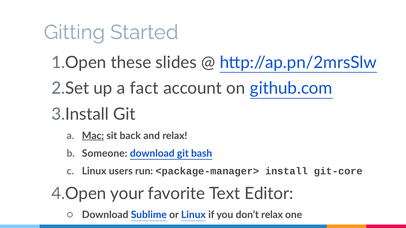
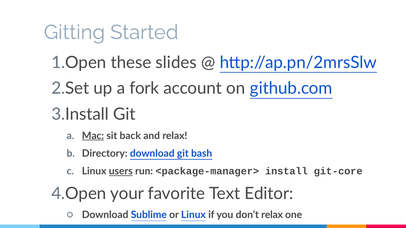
fact: fact -> fork (144, 89)
Someone: Someone -> Directory (105, 154)
users underline: none -> present (121, 172)
